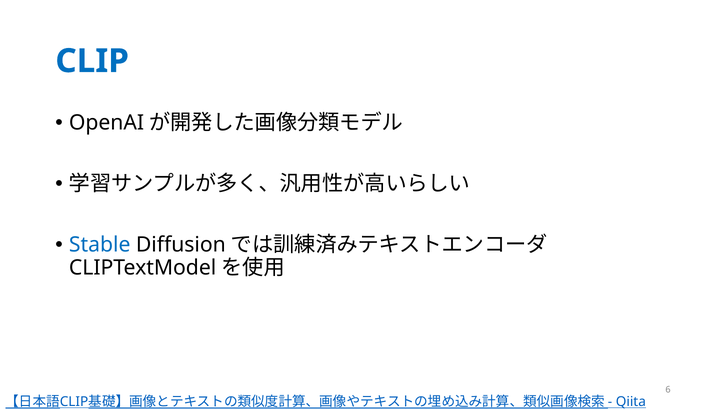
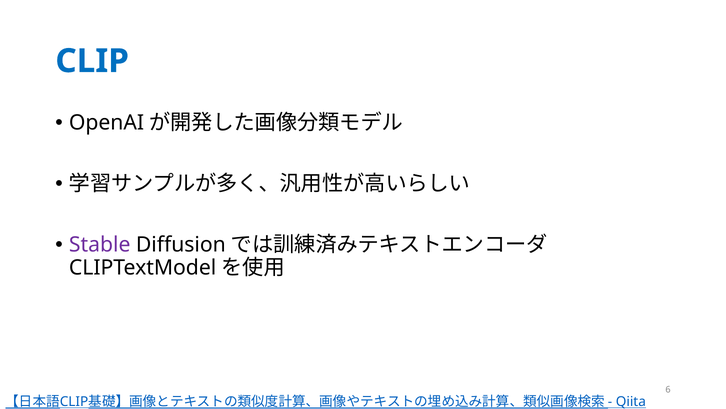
Stable colour: blue -> purple (100, 245)
